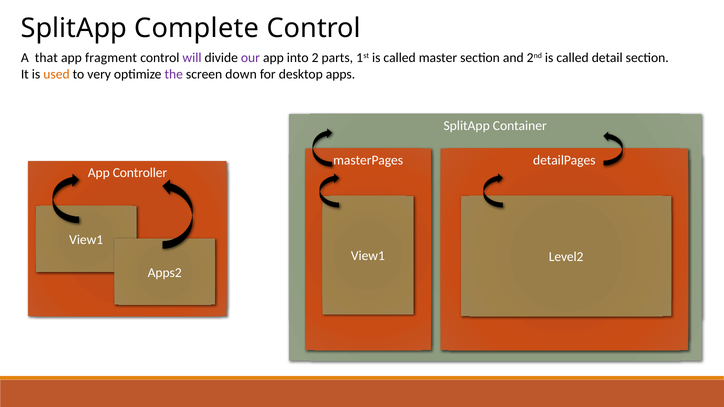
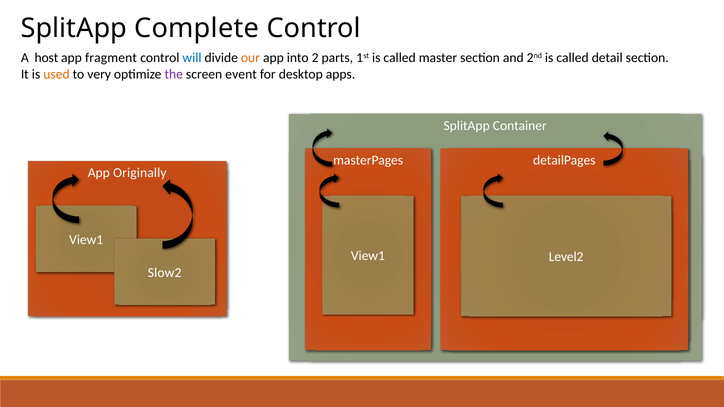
that: that -> host (46, 58)
will colour: purple -> blue (192, 58)
our colour: purple -> orange (250, 58)
down: down -> event (241, 74)
Controller: Controller -> Originally (140, 173)
Apps2: Apps2 -> Slow2 (165, 273)
